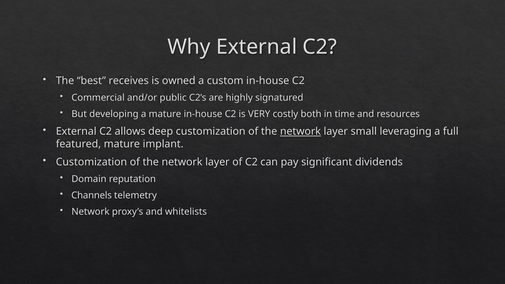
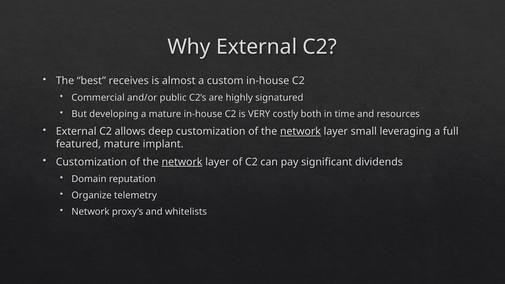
owned: owned -> almost (179, 81)
network underline: none -> present (182, 162)
Channels: Channels -> Organize (92, 195)
